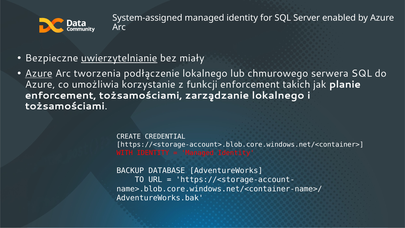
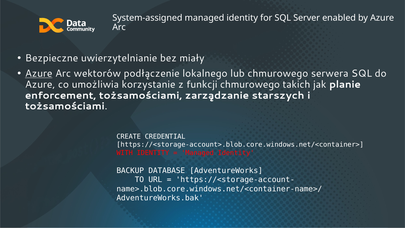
uwierzytelnianie underline: present -> none (119, 58)
tworzenia: tworzenia -> wektorów (97, 73)
funkcji enforcement: enforcement -> chmurowego (250, 84)
zarządzanie lokalnego: lokalnego -> starszych (278, 95)
